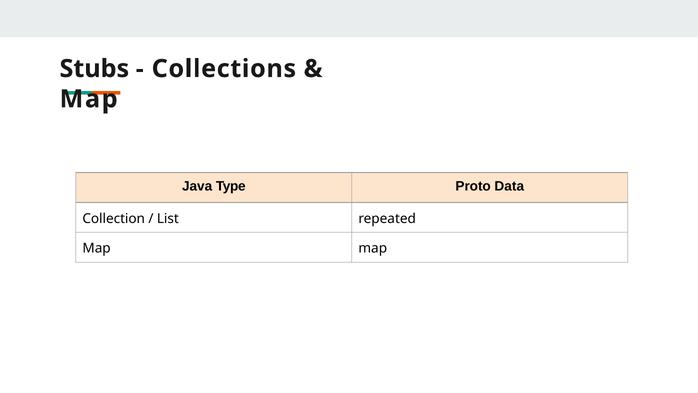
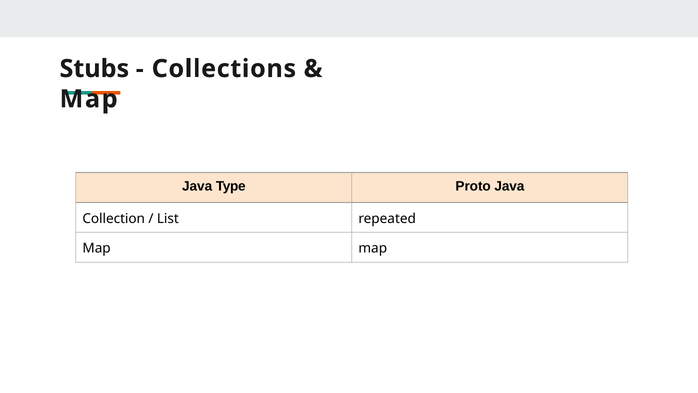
Proto Data: Data -> Java (509, 186)
